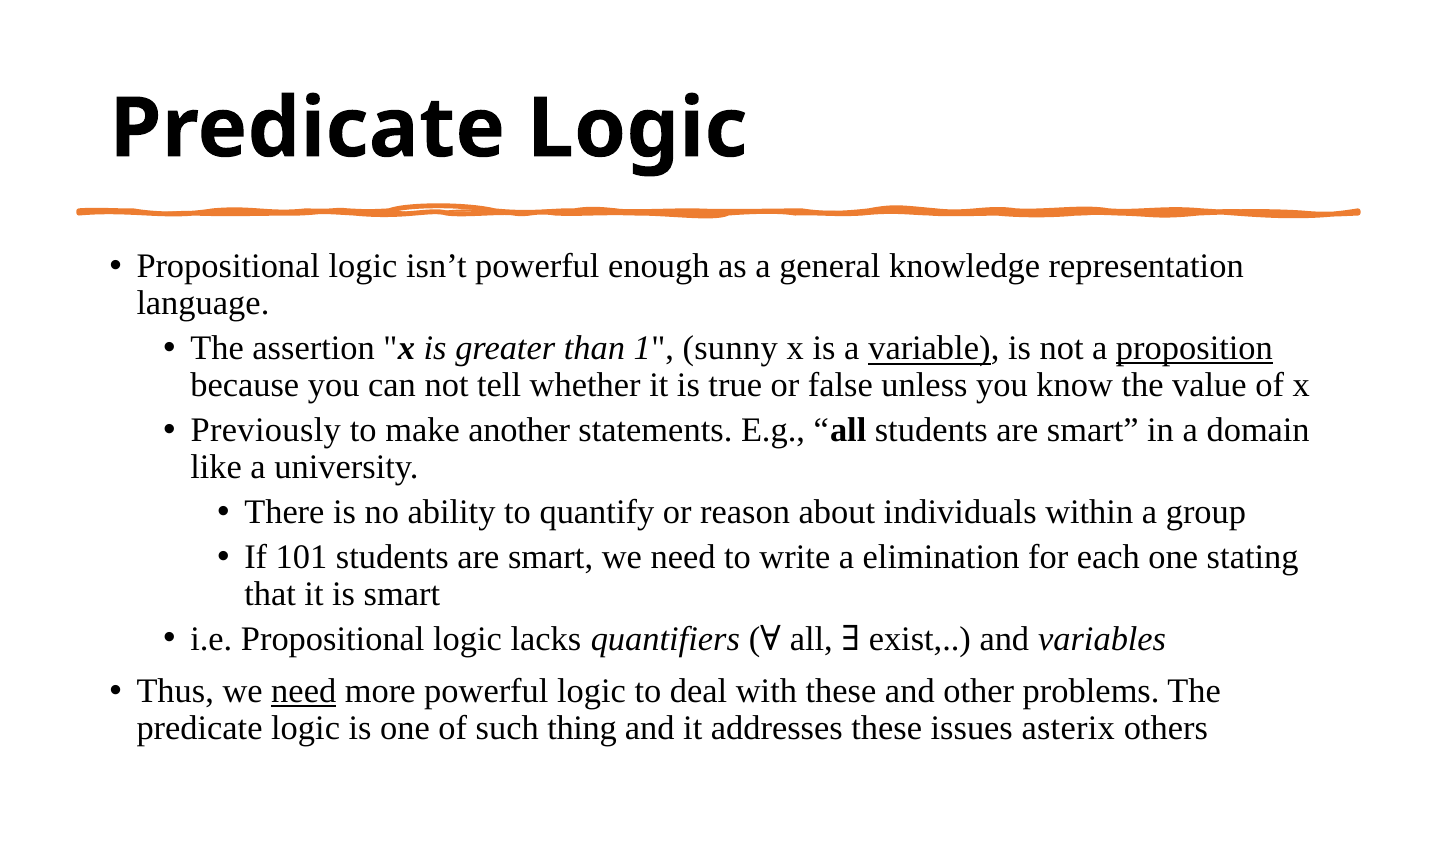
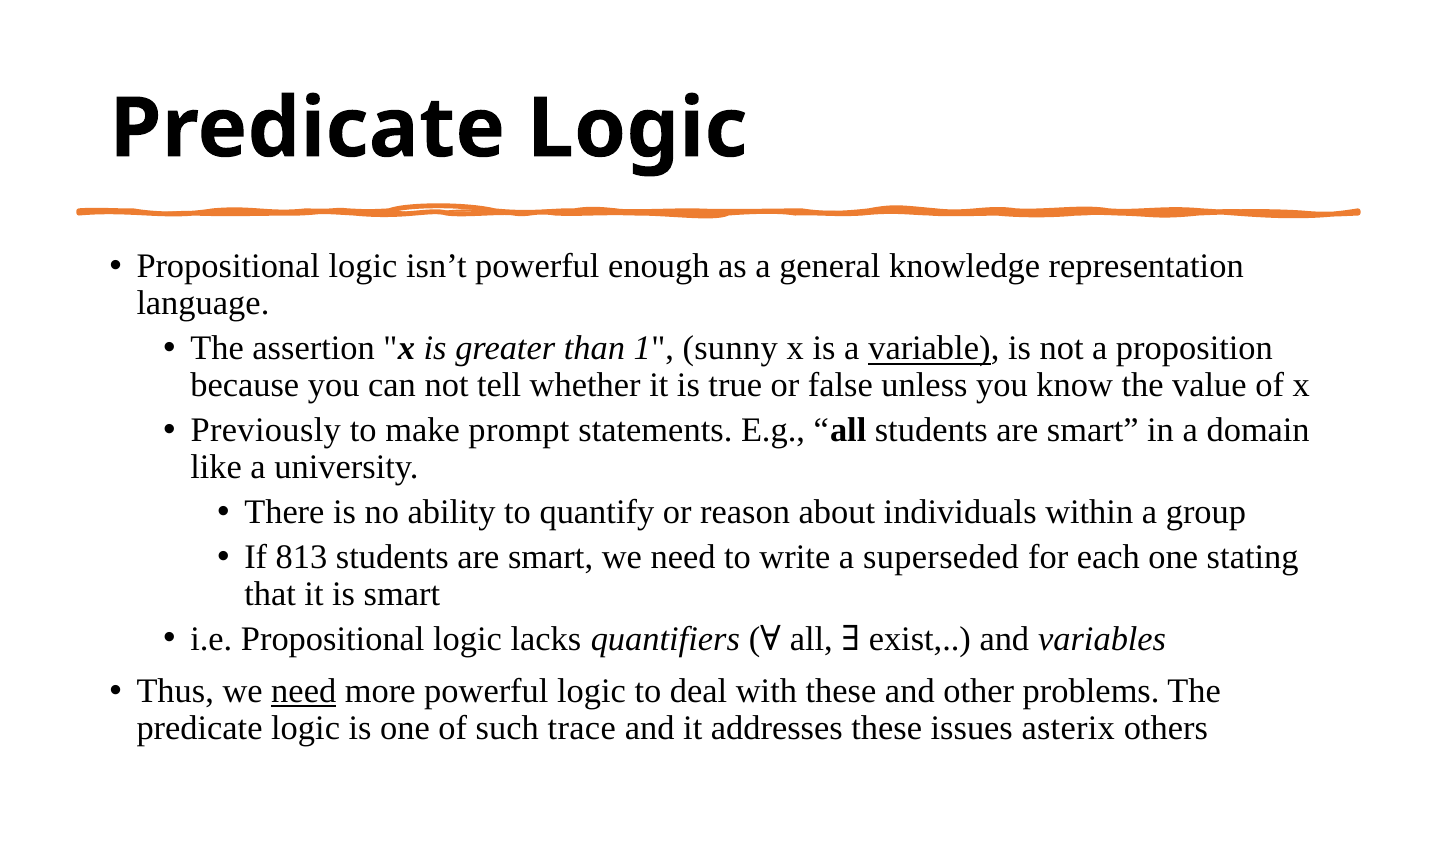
proposition underline: present -> none (1194, 348)
another: another -> prompt (519, 430)
101: 101 -> 813 (301, 557)
elimination: elimination -> superseded (941, 557)
thing: thing -> trace (582, 729)
